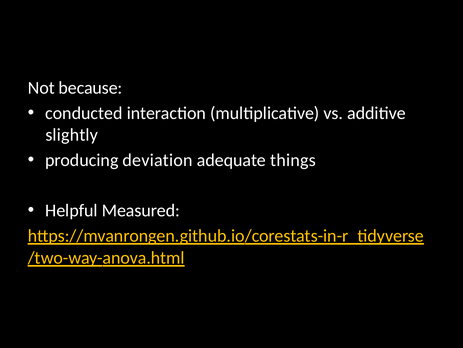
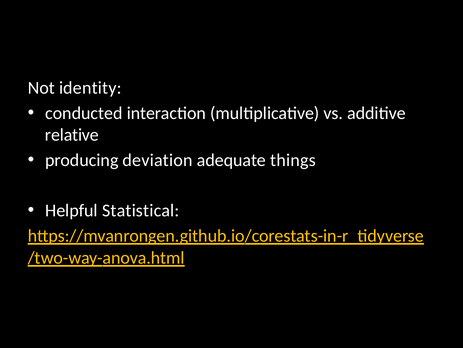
because: because -> identity (90, 88)
slightly: slightly -> relative (72, 135)
Measured: Measured -> Statistical (141, 210)
